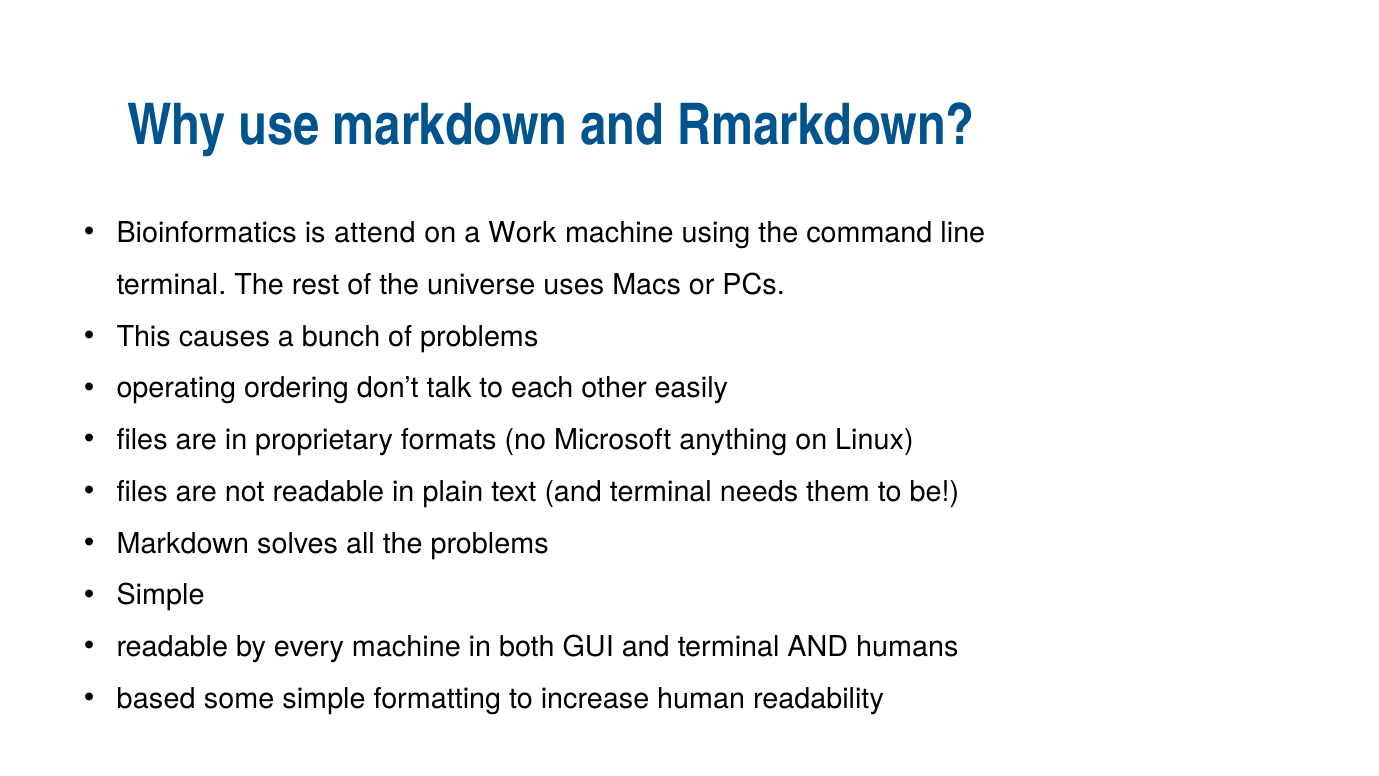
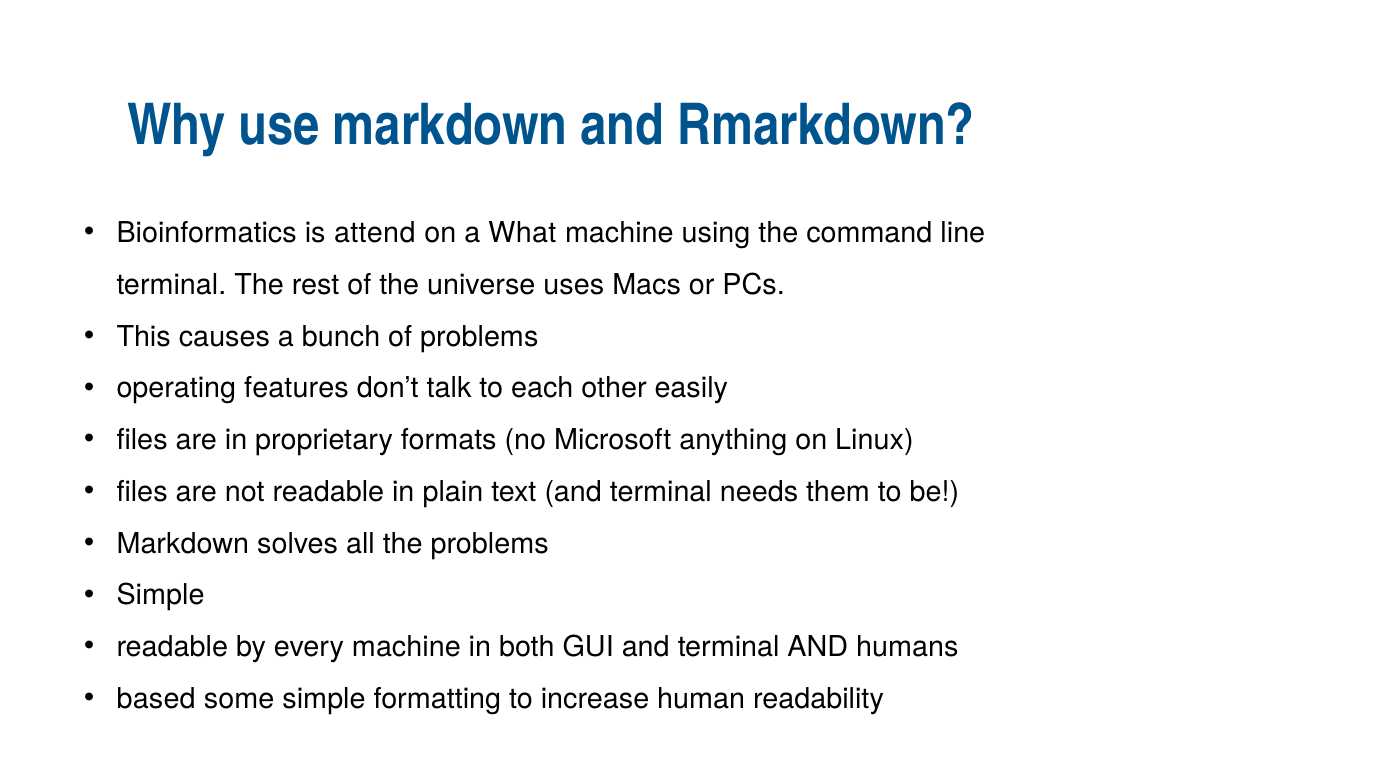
Work: Work -> What (522, 233)
ordering: ordering -> features (296, 388)
